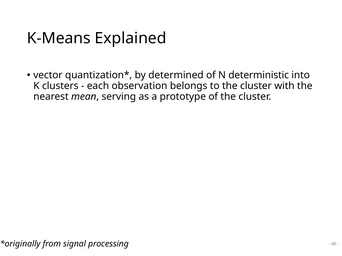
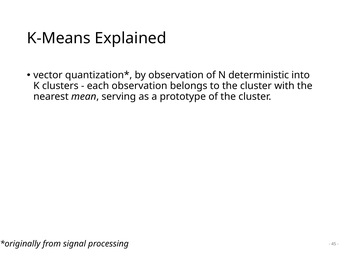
by determined: determined -> observation (176, 75)
